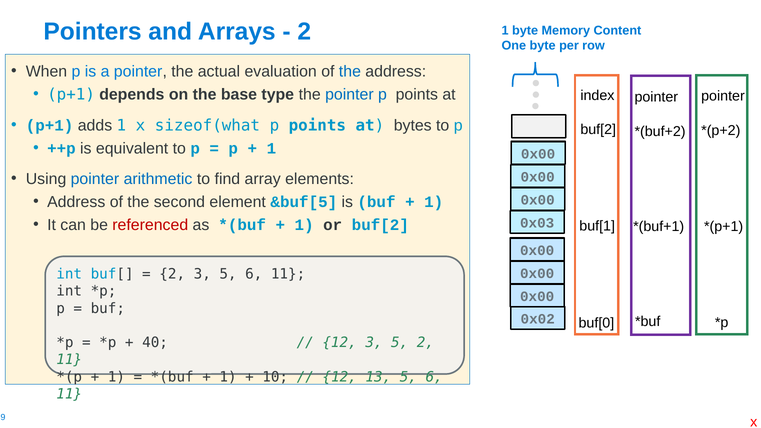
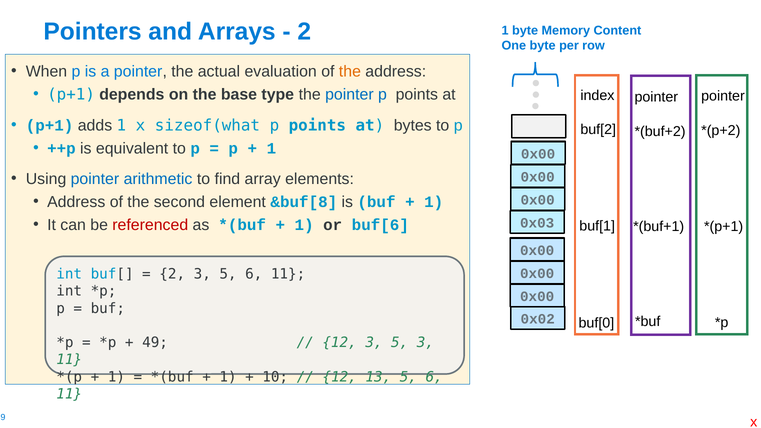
the colour: blue -> orange (350, 72)
&buf[5: &buf[5 -> &buf[8 (304, 202)
or buf[2: buf[2 -> buf[6 (380, 225)
40: 40 -> 49 (155, 343)
5 2: 2 -> 3 (425, 343)
